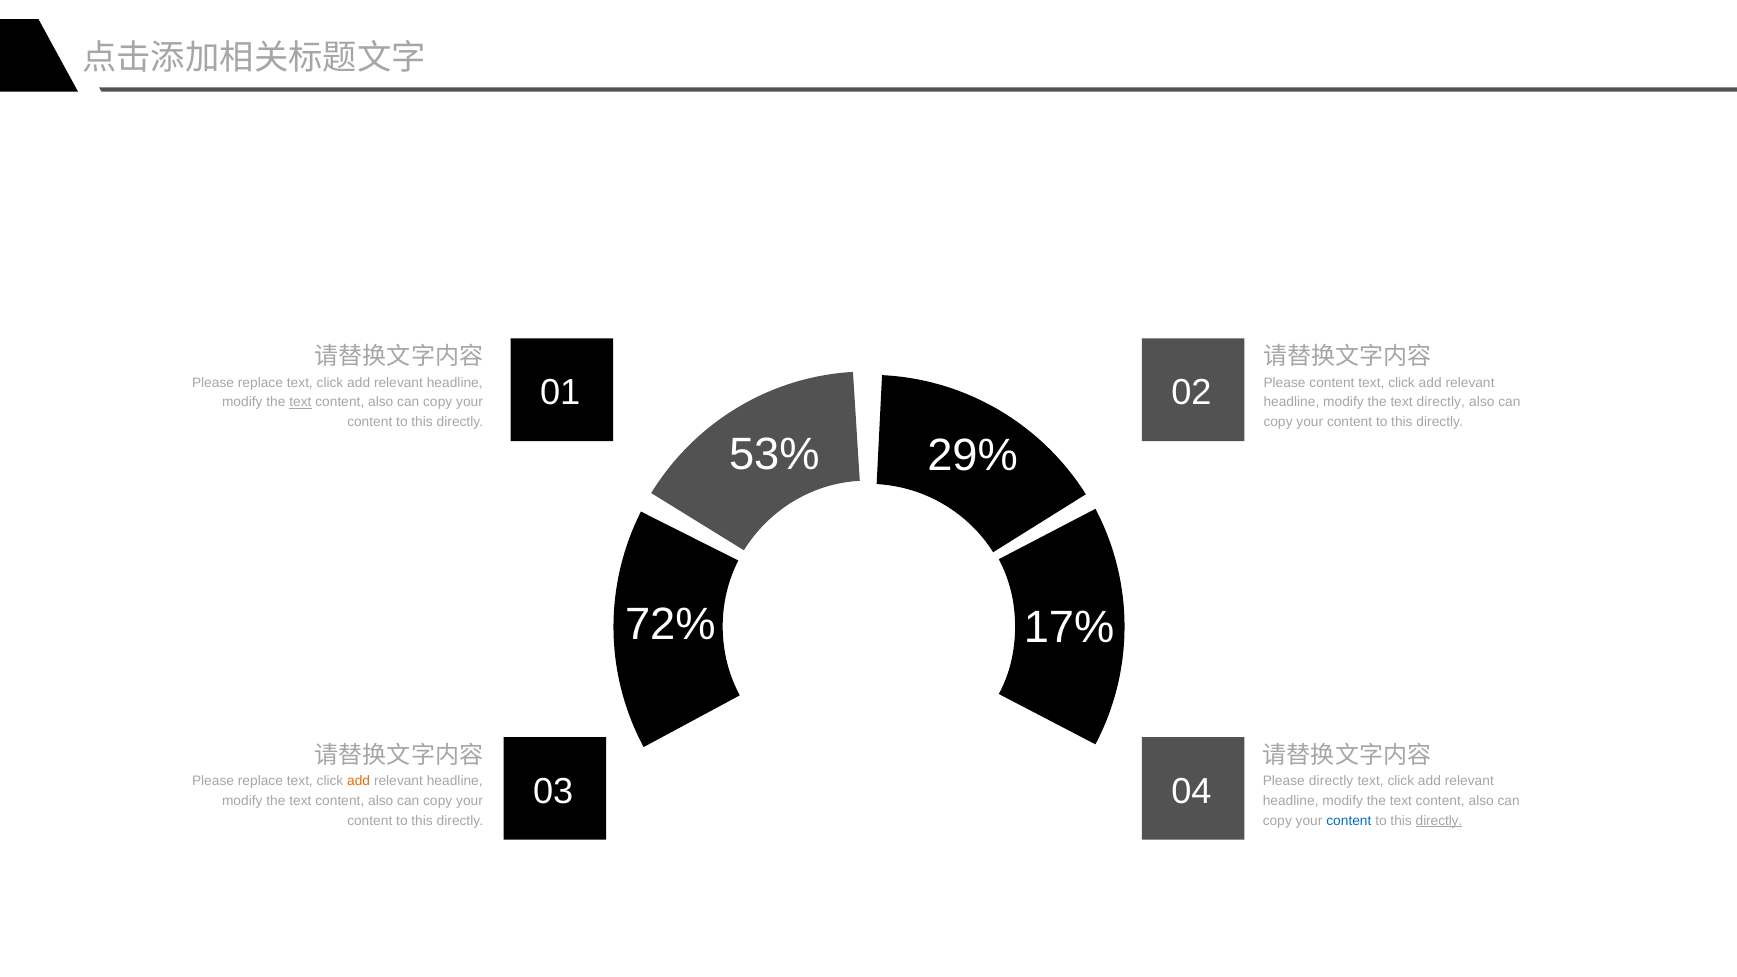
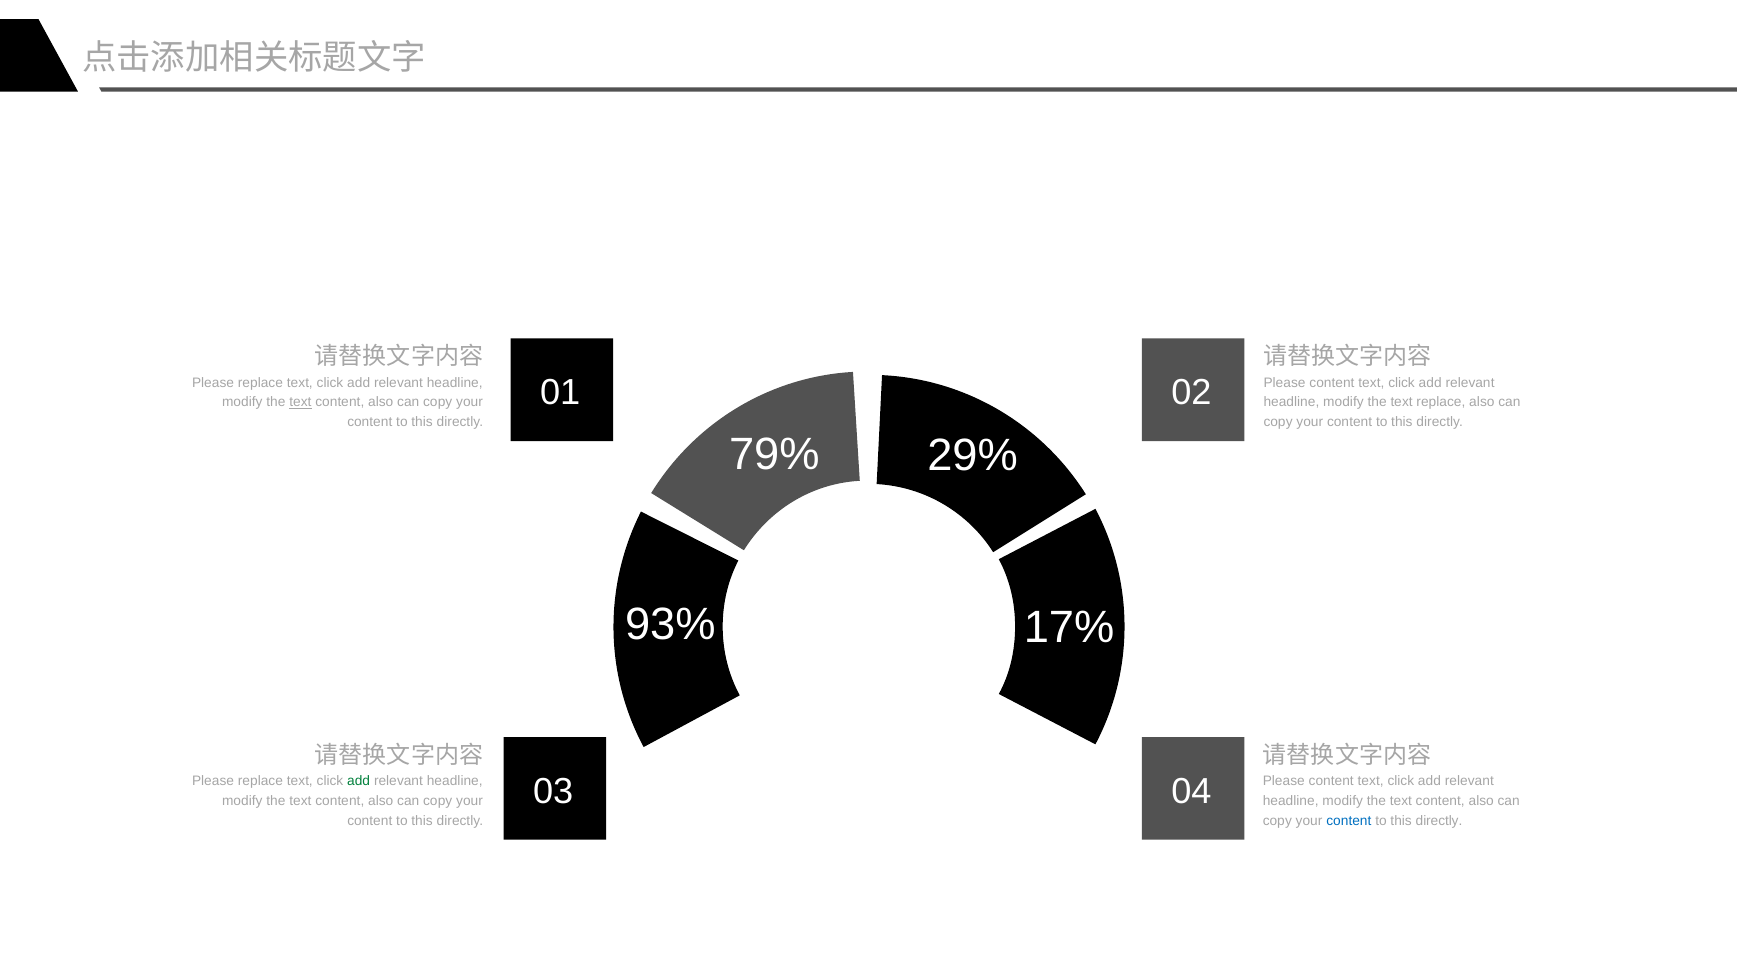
text directly: directly -> replace (1441, 402)
53%: 53% -> 79% (774, 455)
72%: 72% -> 93% (670, 624)
add colour: orange -> green (359, 781)
directly: directly -> content (1331, 781)
directly underline: present -> none (1439, 821)
